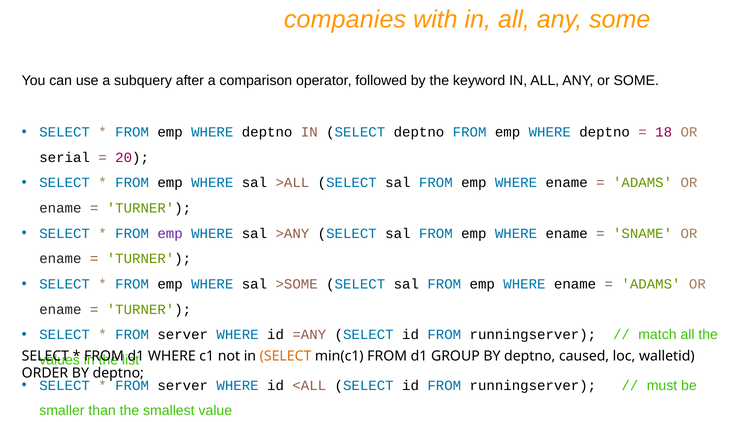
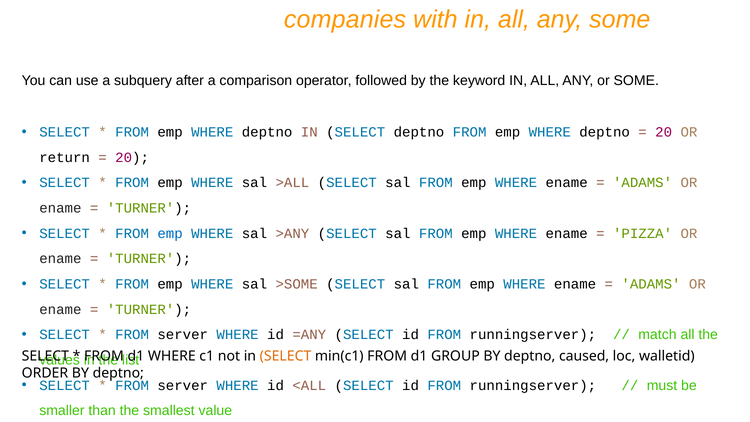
18: 18 -> 20 (664, 132)
serial: serial -> return (65, 157)
emp colour: purple -> blue (170, 233)
SNAME: SNAME -> PIZZA (643, 233)
